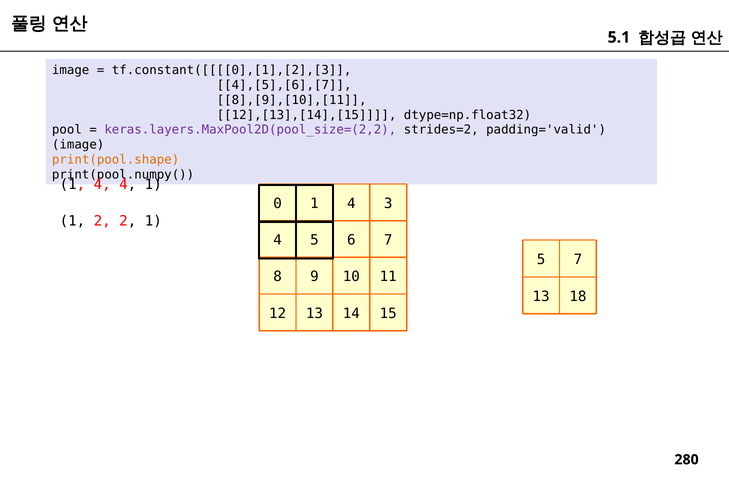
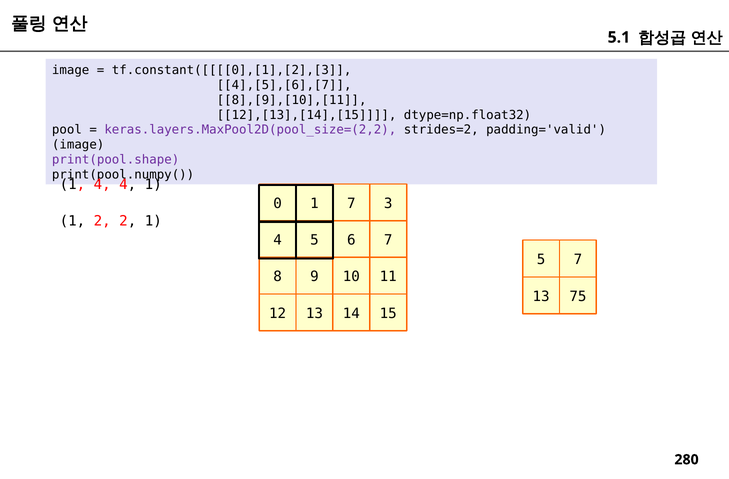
print(pool.shape colour: orange -> purple (116, 160)
0 1 4: 4 -> 7 (351, 203)
18: 18 -> 75 (578, 296)
